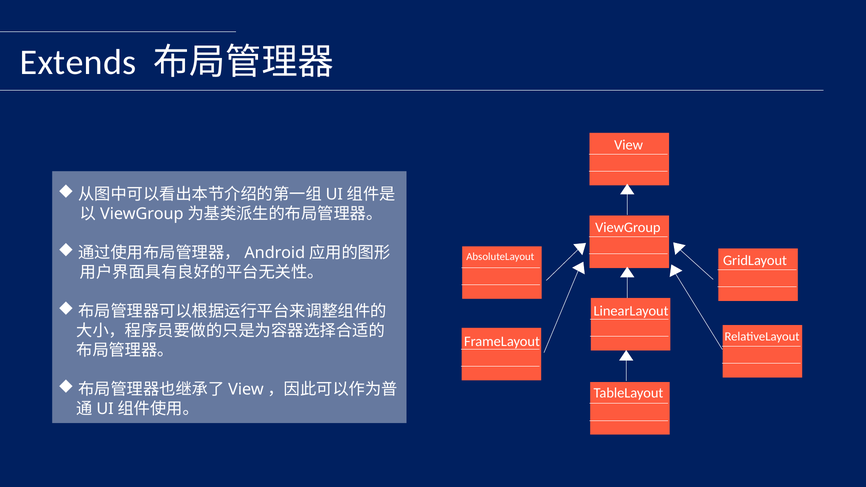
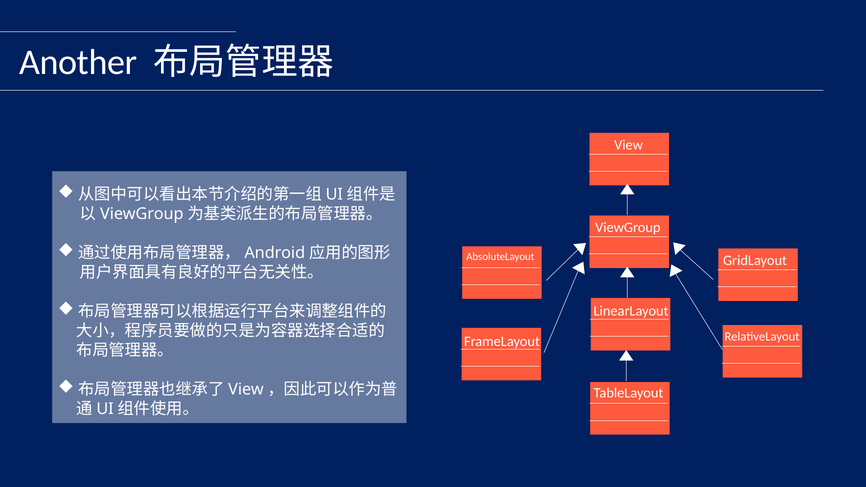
Extends: Extends -> Another (78, 62)
